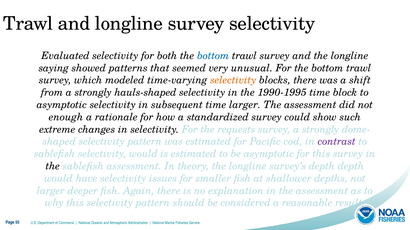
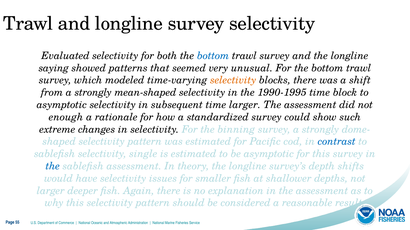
hauls-shaped: hauls-shaped -> mean-shaped (146, 93)
requests: requests -> binning (236, 130)
contrast colour: purple -> blue (337, 142)
selectivity would: would -> single (143, 154)
the colour: black -> blue (53, 167)
depth depth: depth -> shifts (351, 167)
